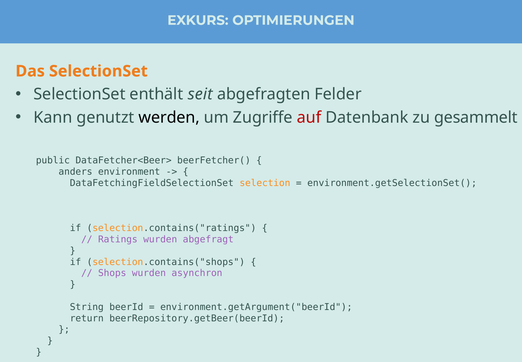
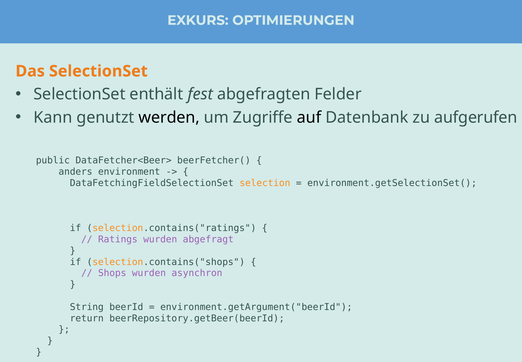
seit: seit -> fest (200, 94)
auf colour: red -> black (309, 117)
gesammelt: gesammelt -> aufgerufen (476, 117)
